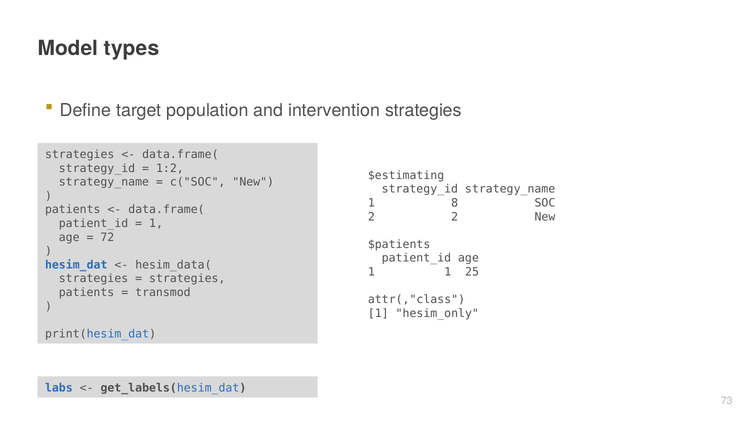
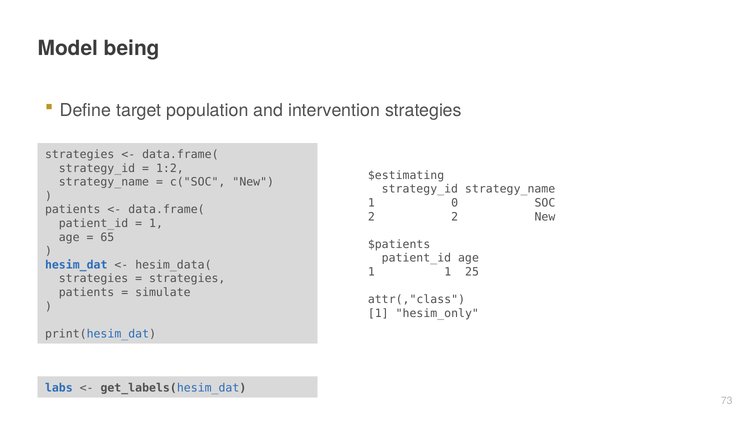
types: types -> being (132, 49)
8: 8 -> 0 (455, 203)
72: 72 -> 65 (107, 238)
transmod: transmod -> simulate (163, 293)
